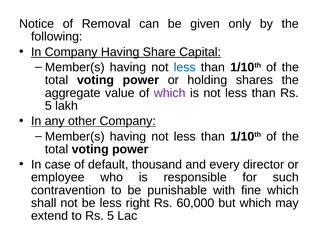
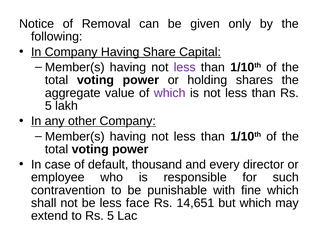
less colour: blue -> purple (185, 67)
right: right -> face (138, 203)
60,000: 60,000 -> 14,651 (195, 203)
